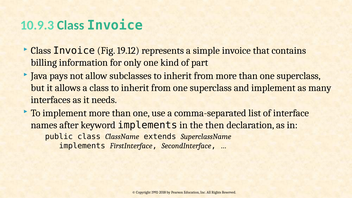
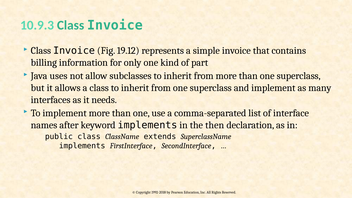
pays: pays -> uses (58, 76)
